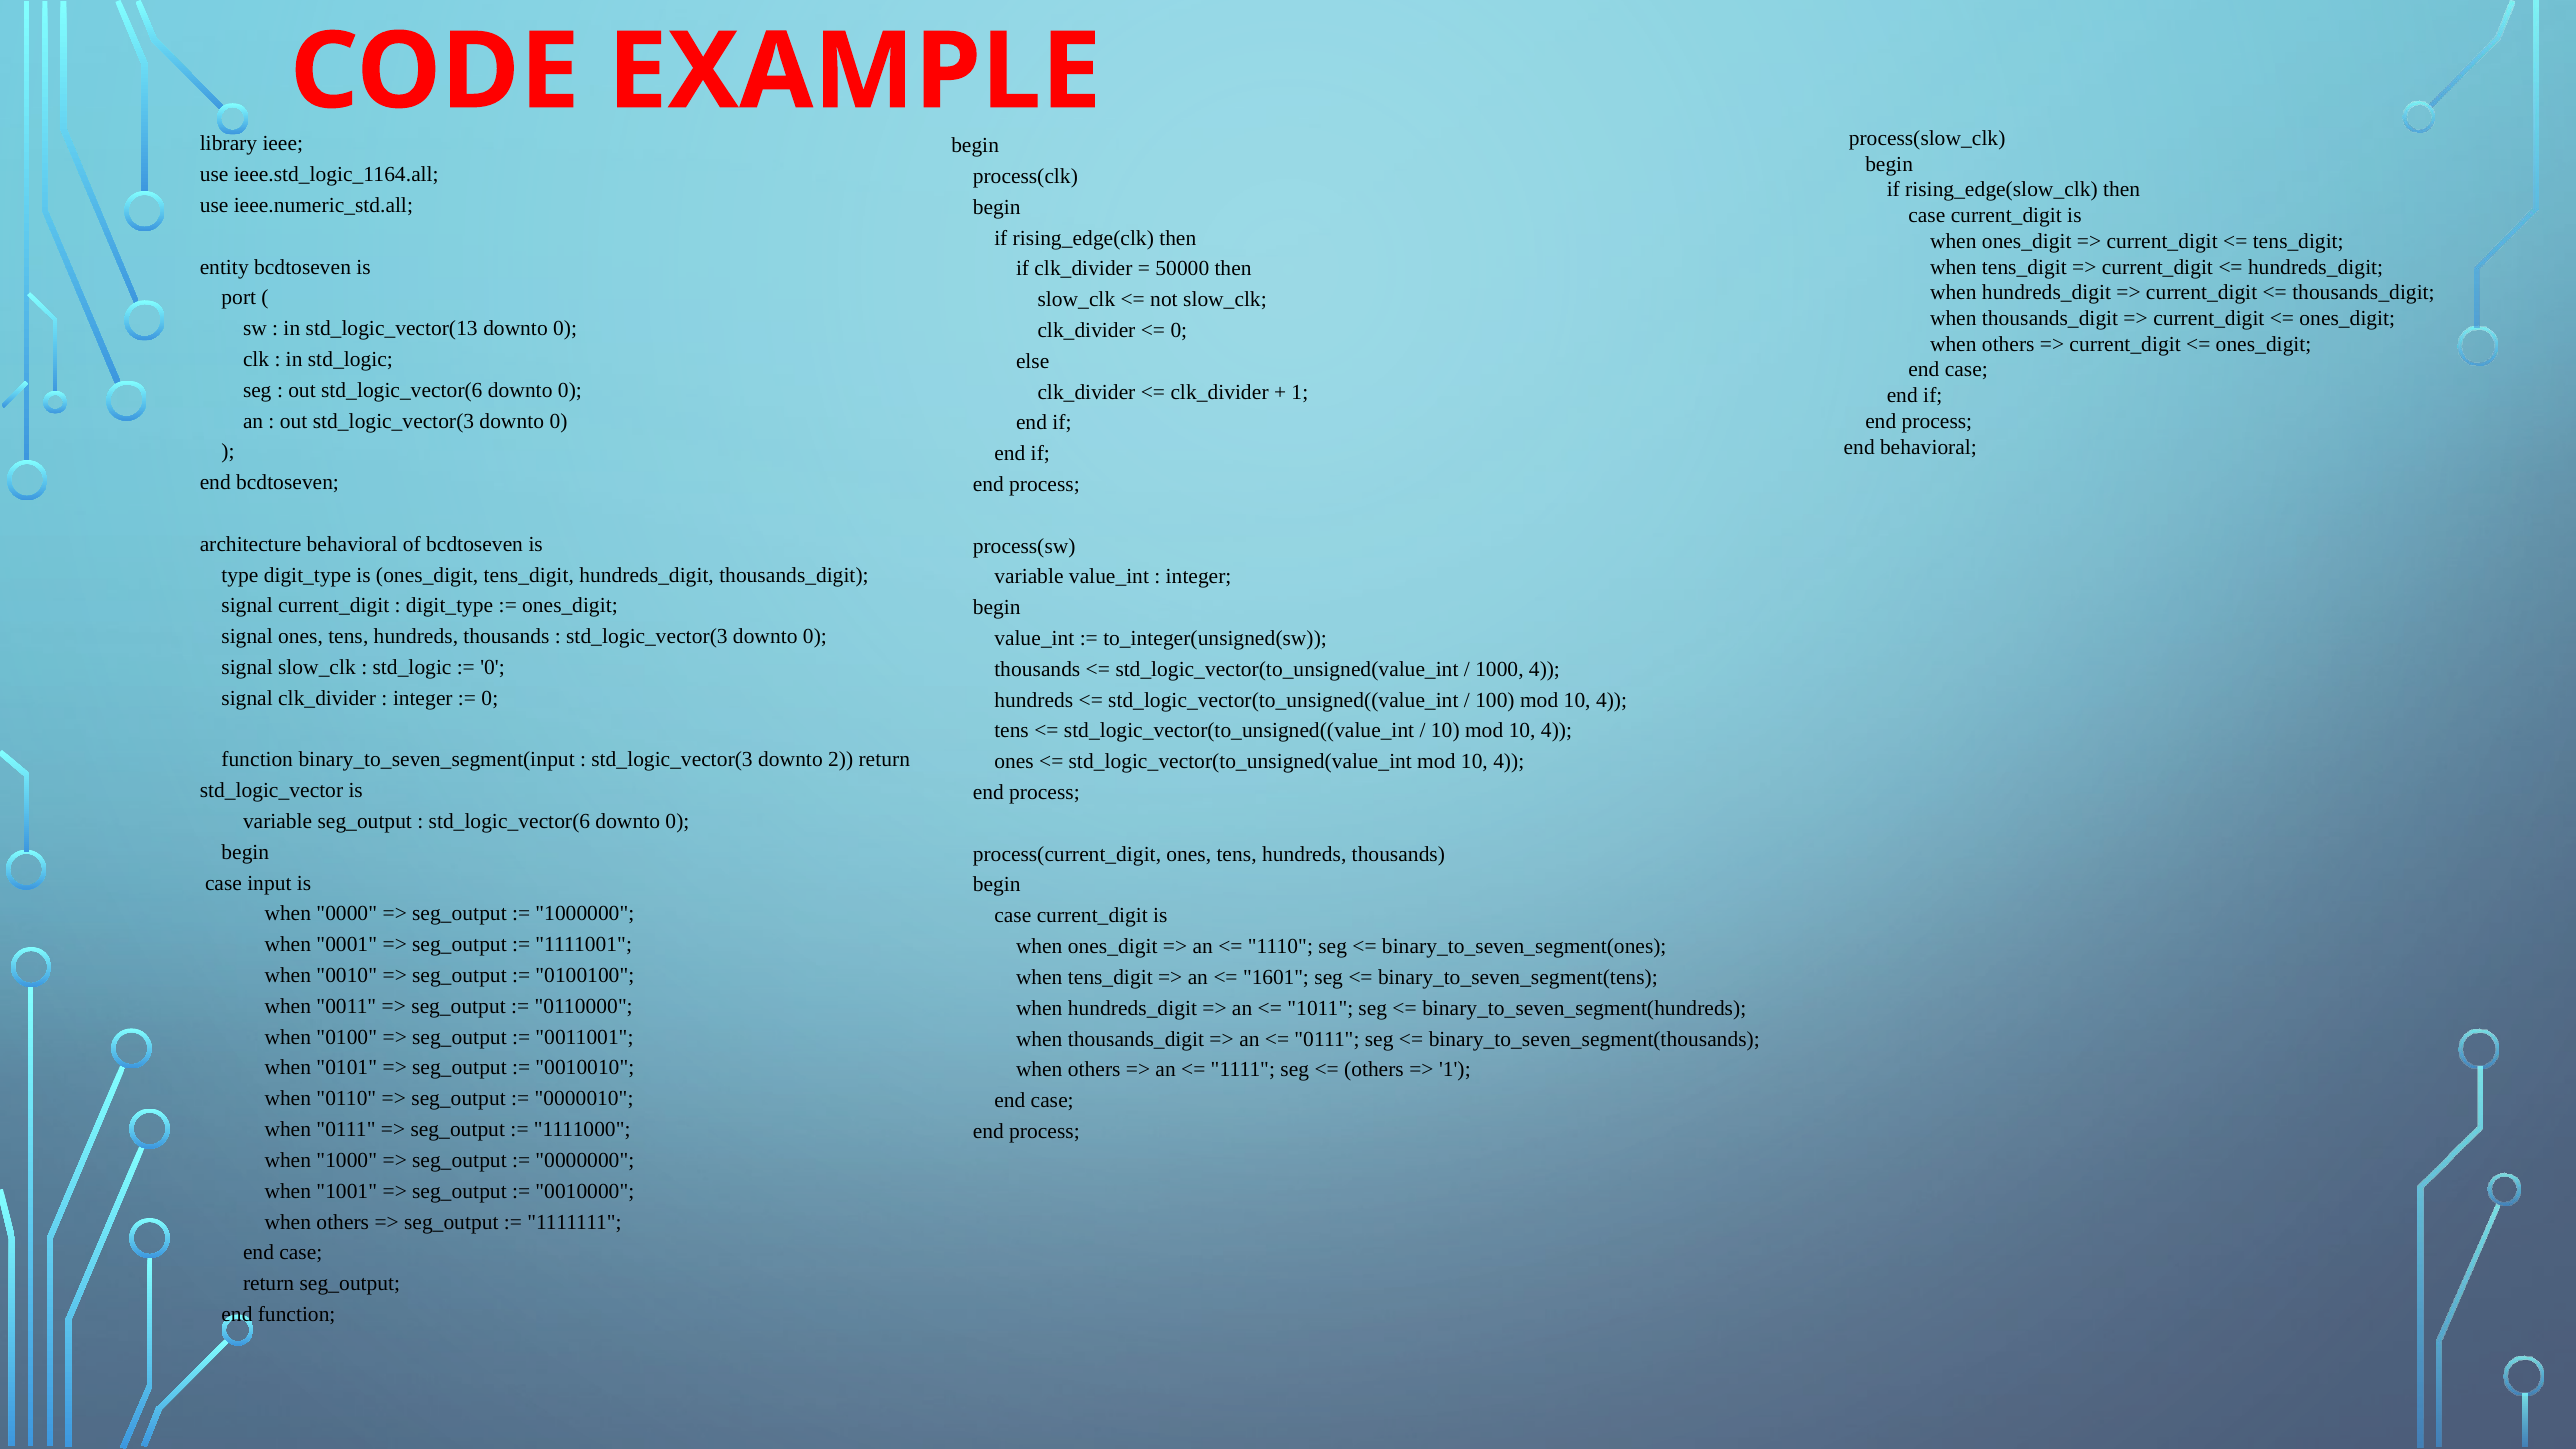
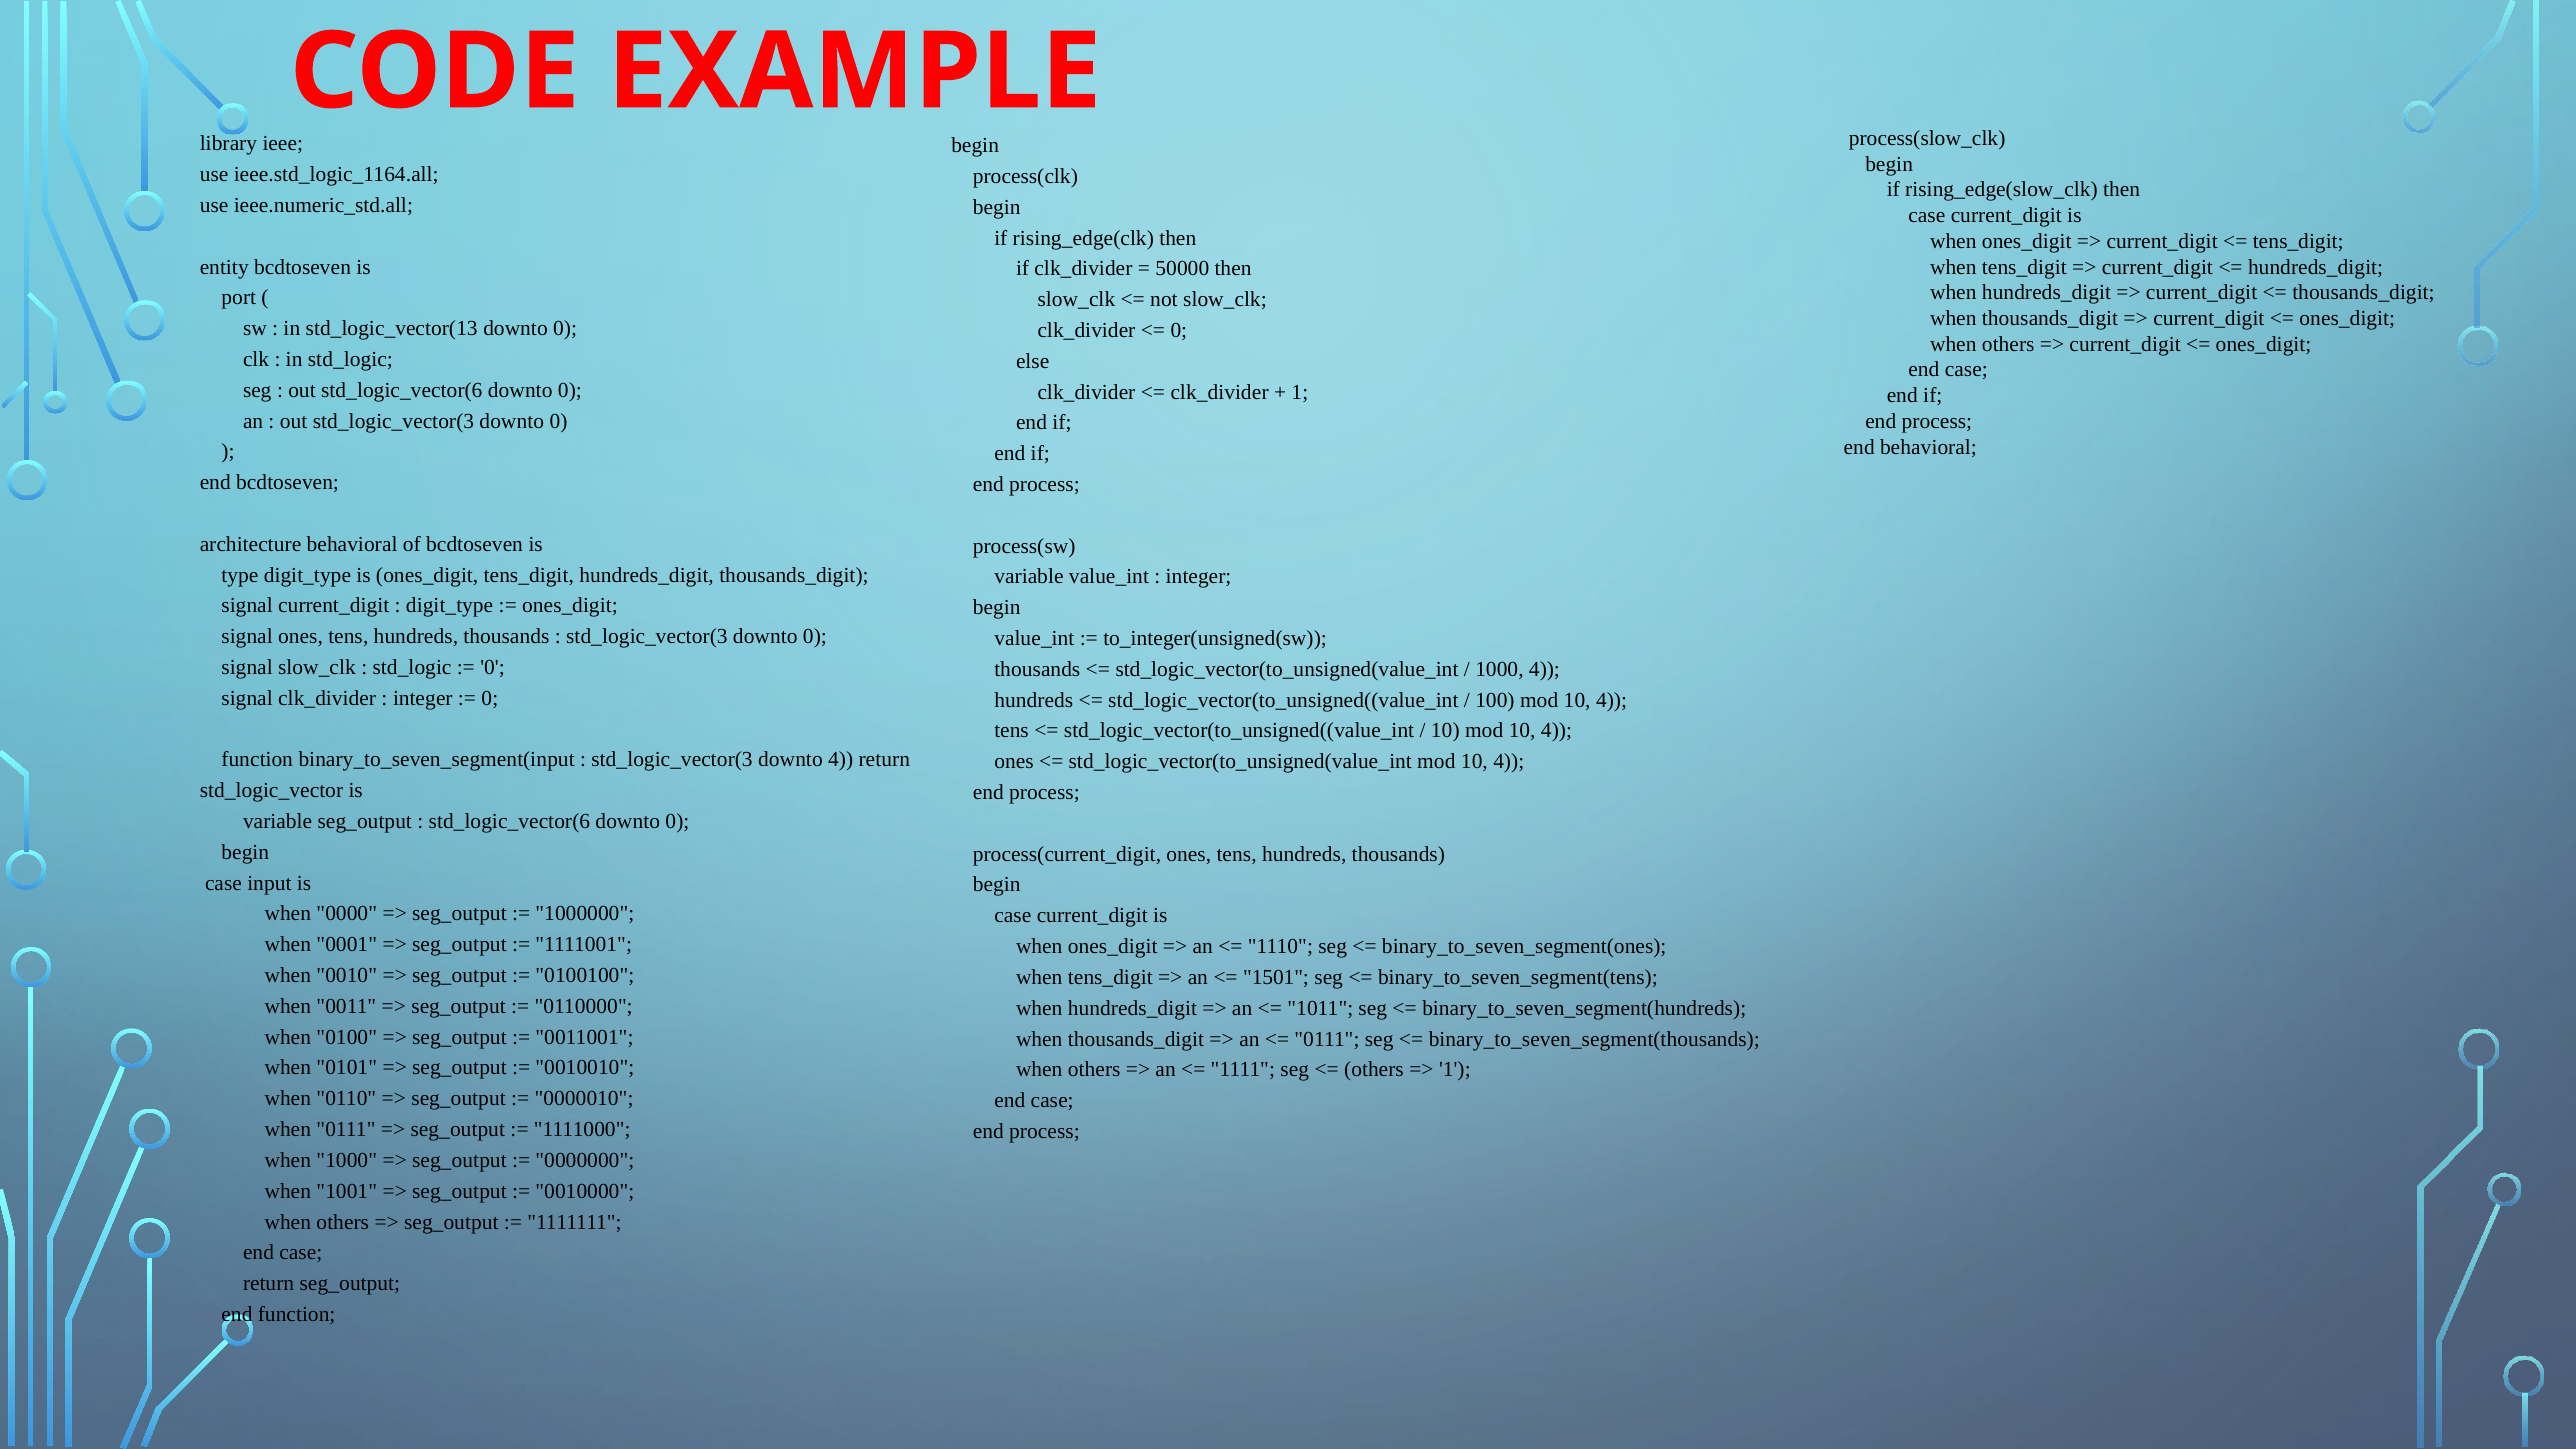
downto 2: 2 -> 4 (841, 760)
1601: 1601 -> 1501 (1276, 977)
